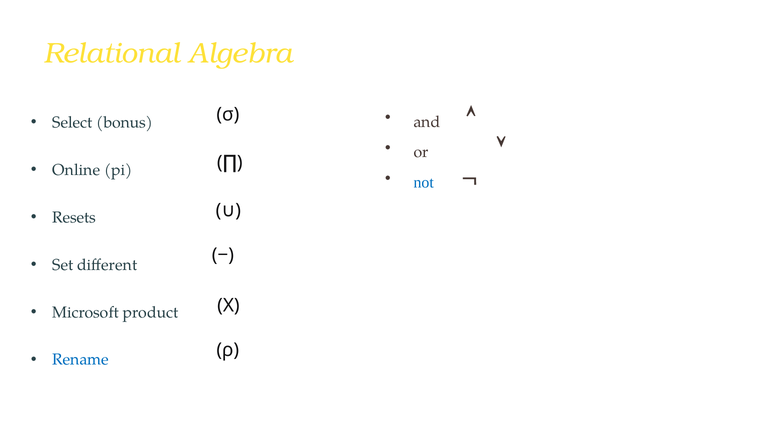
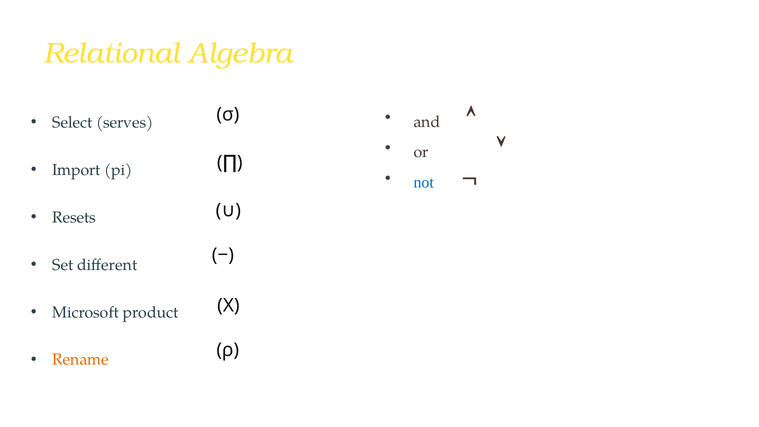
bonus: bonus -> serves (125, 122)
Online: Online -> Import (76, 170)
Rename colour: blue -> orange (81, 360)
